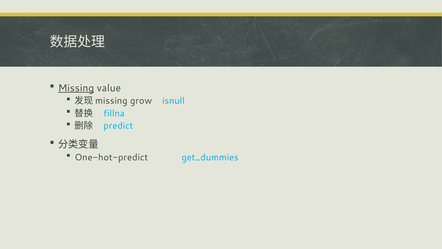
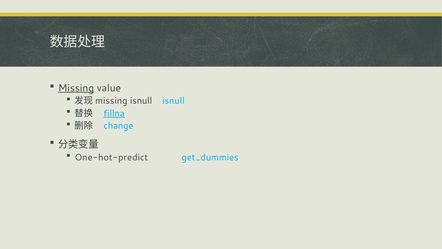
grow: grow -> isnull (141, 101)
fillna underline: none -> present (114, 113)
predict: predict -> change (118, 126)
